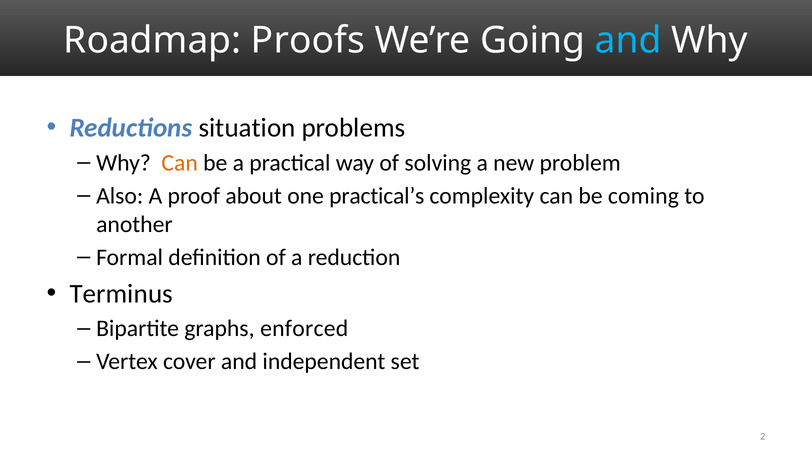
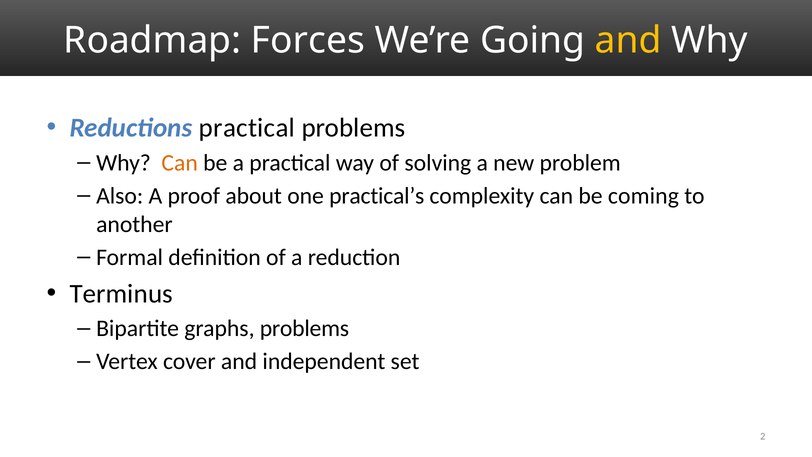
Proofs: Proofs -> Forces (308, 41)
and colour: light blue -> yellow (628, 41)
Reductions situation: situation -> practical (247, 128)
graphs enforced: enforced -> problems (304, 328)
